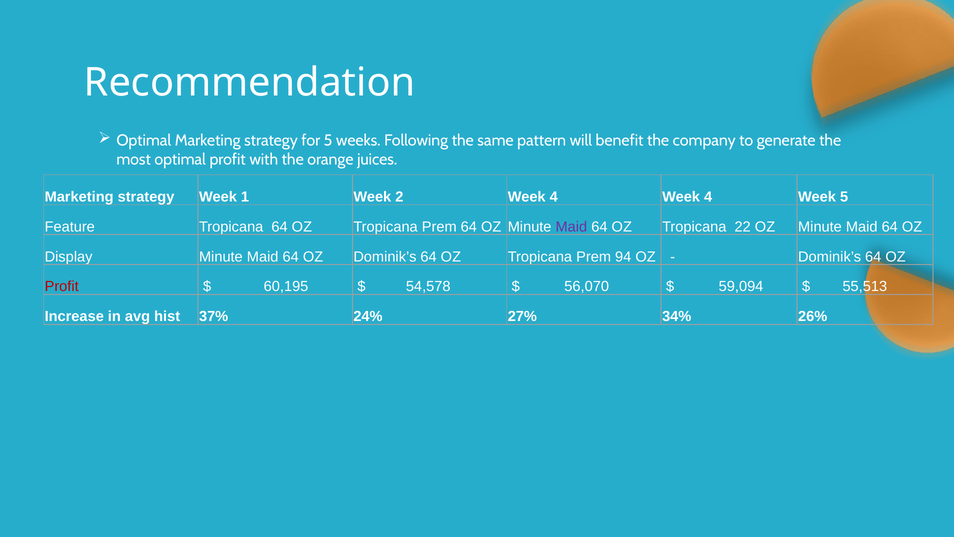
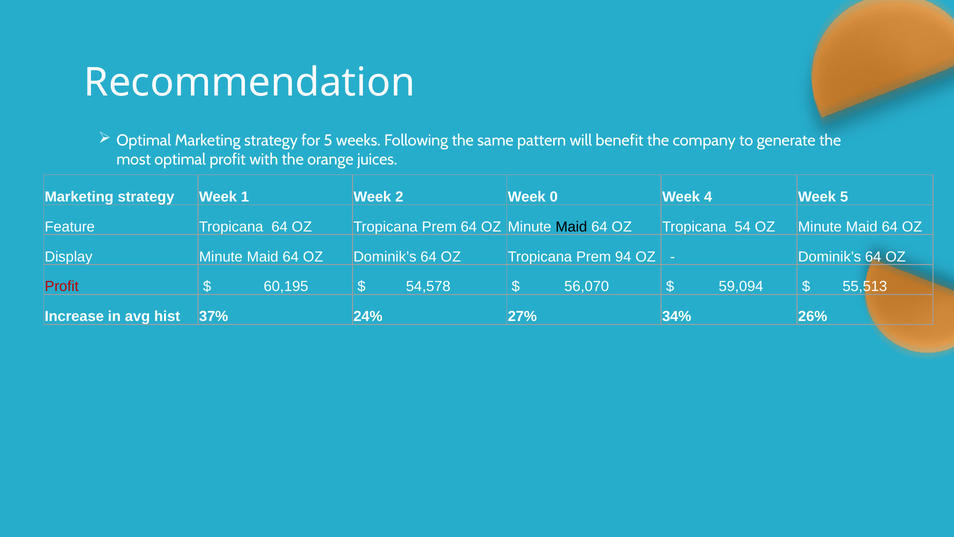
2 Week 4: 4 -> 0 (554, 197)
Maid colour: purple -> black (571, 227)
22: 22 -> 54 (743, 227)
